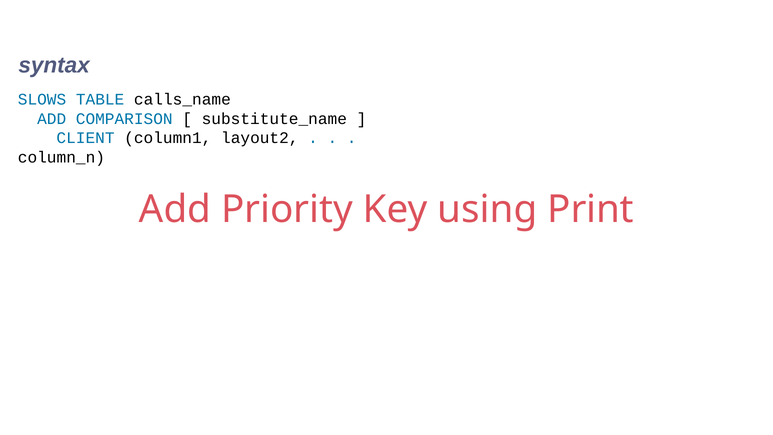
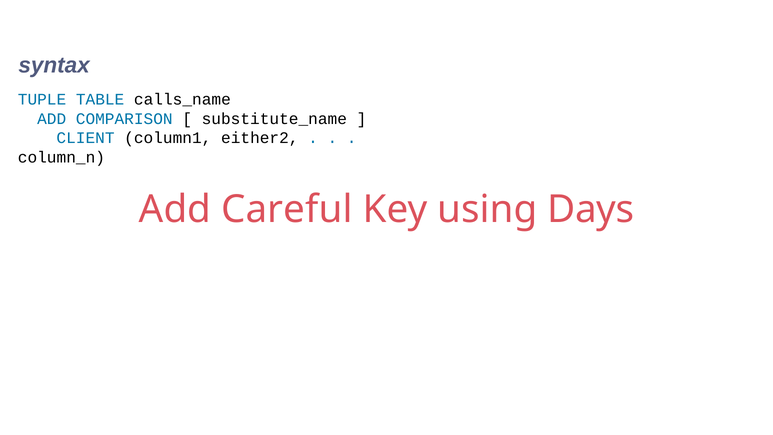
SLOWS: SLOWS -> TUPLE (42, 99)
layout2: layout2 -> either2 (260, 138)
Priority: Priority -> Careful (287, 210)
Print: Print -> Days (591, 210)
